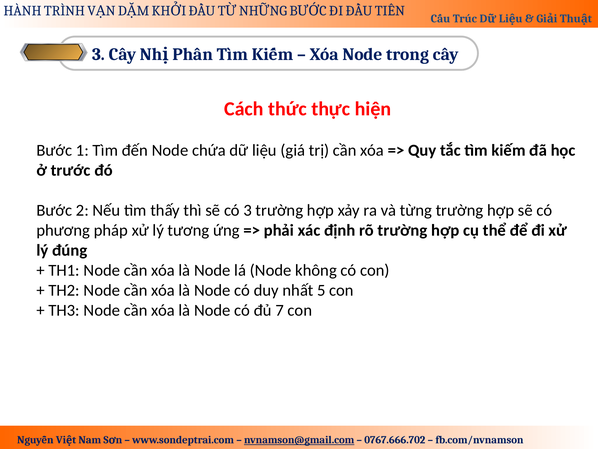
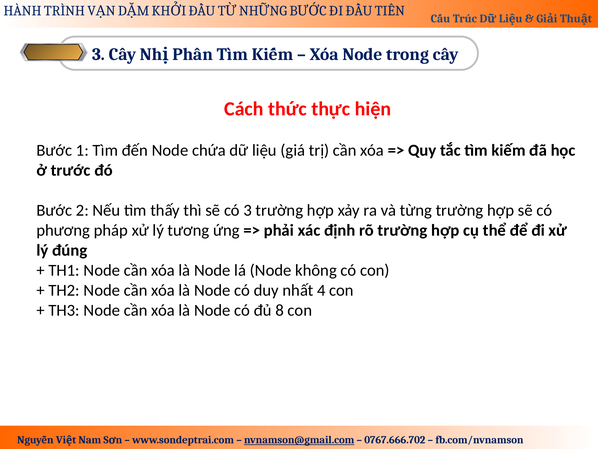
5: 5 -> 4 (321, 290)
7: 7 -> 8 (280, 310)
